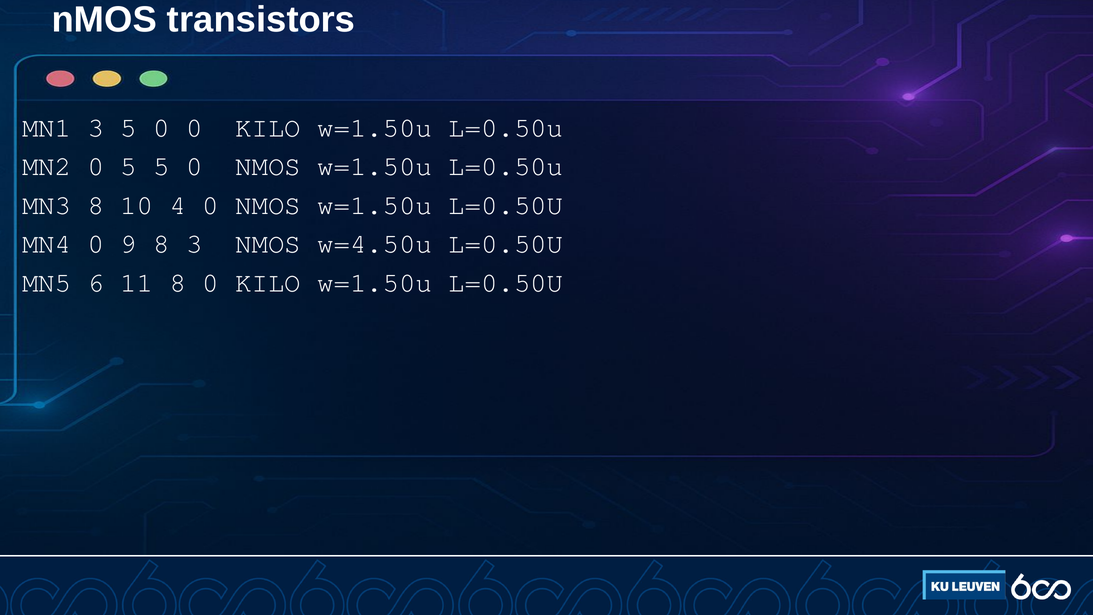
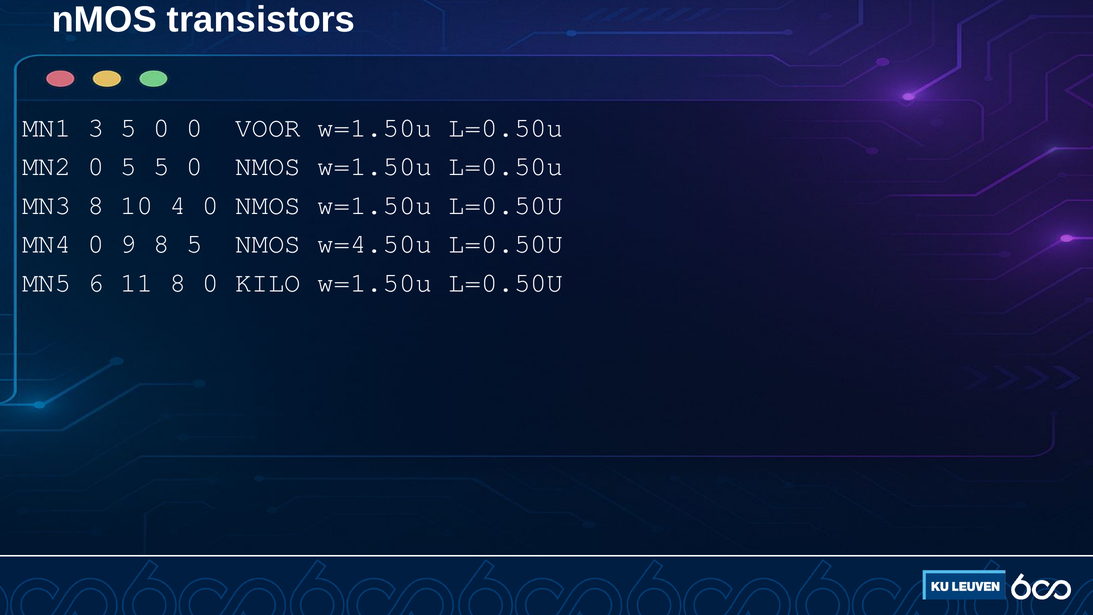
0 0 KILO: KILO -> VOOR (268, 128)
8 3: 3 -> 5 (194, 244)
